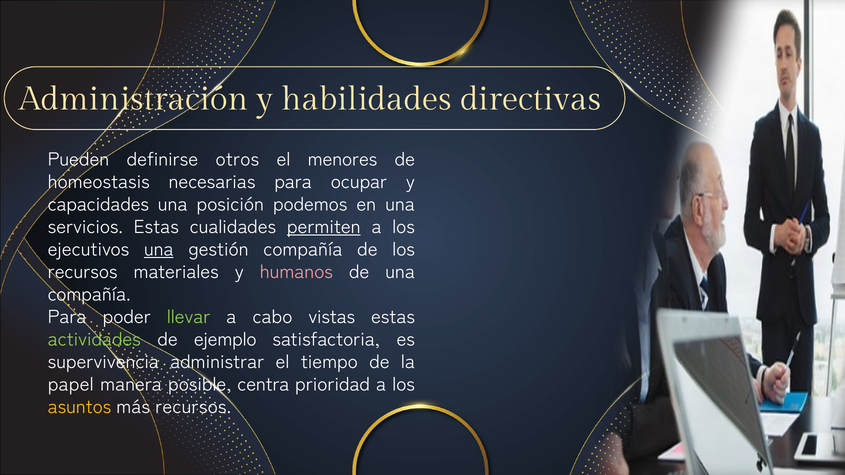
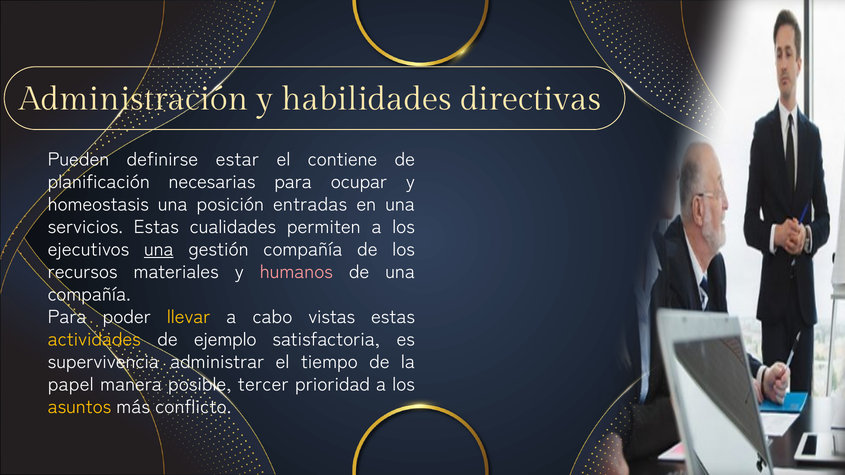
otros: otros -> estar (237, 160)
menores: menores -> contiene (343, 160)
homeostasis: homeostasis -> planificación (99, 182)
capacidades: capacidades -> homeostasis (98, 205)
podemos: podemos -> entradas (310, 205)
permiten underline: present -> none (324, 227)
llevar colour: light green -> yellow (189, 317)
actividades colour: light green -> yellow (94, 340)
centra: centra -> tercer (263, 385)
más recursos: recursos -> conflicto (193, 407)
